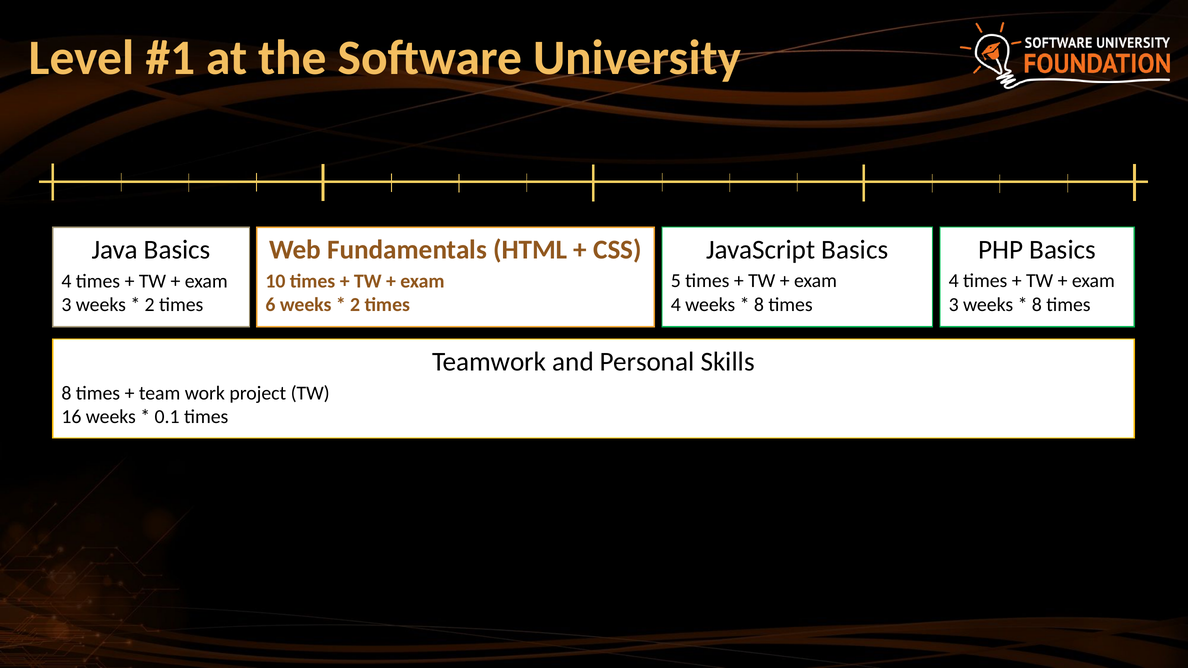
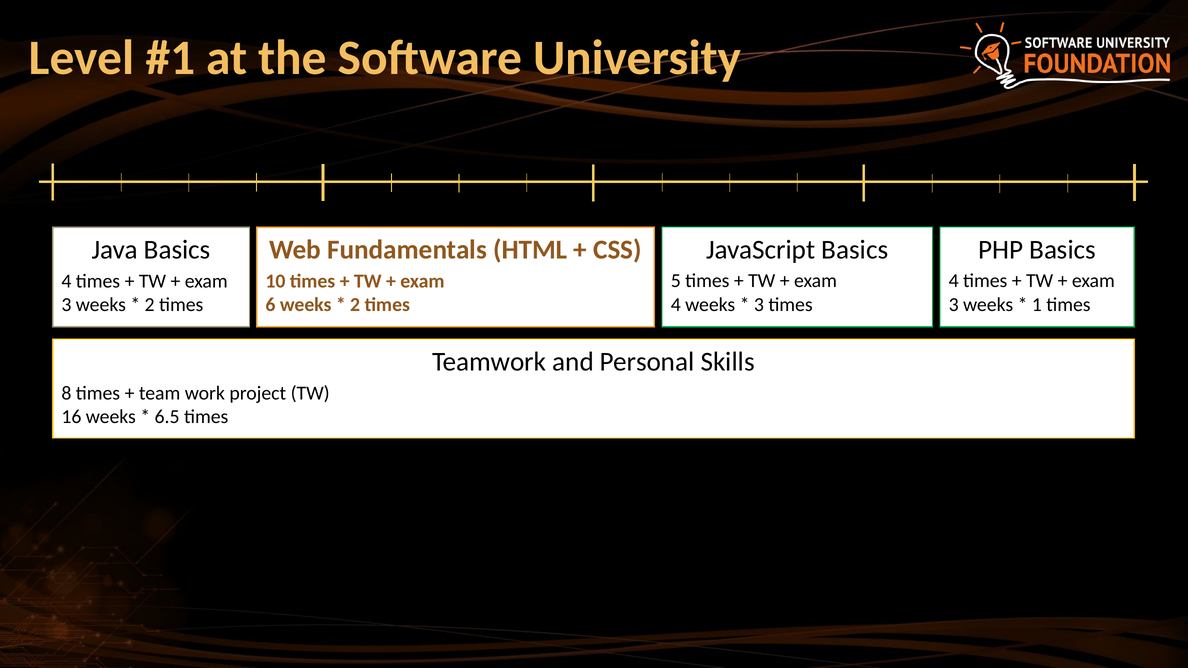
8: 8 -> 3 (759, 305)
8: 8 -> 1 (1037, 305)
0.1: 0.1 -> 6.5 (167, 417)
